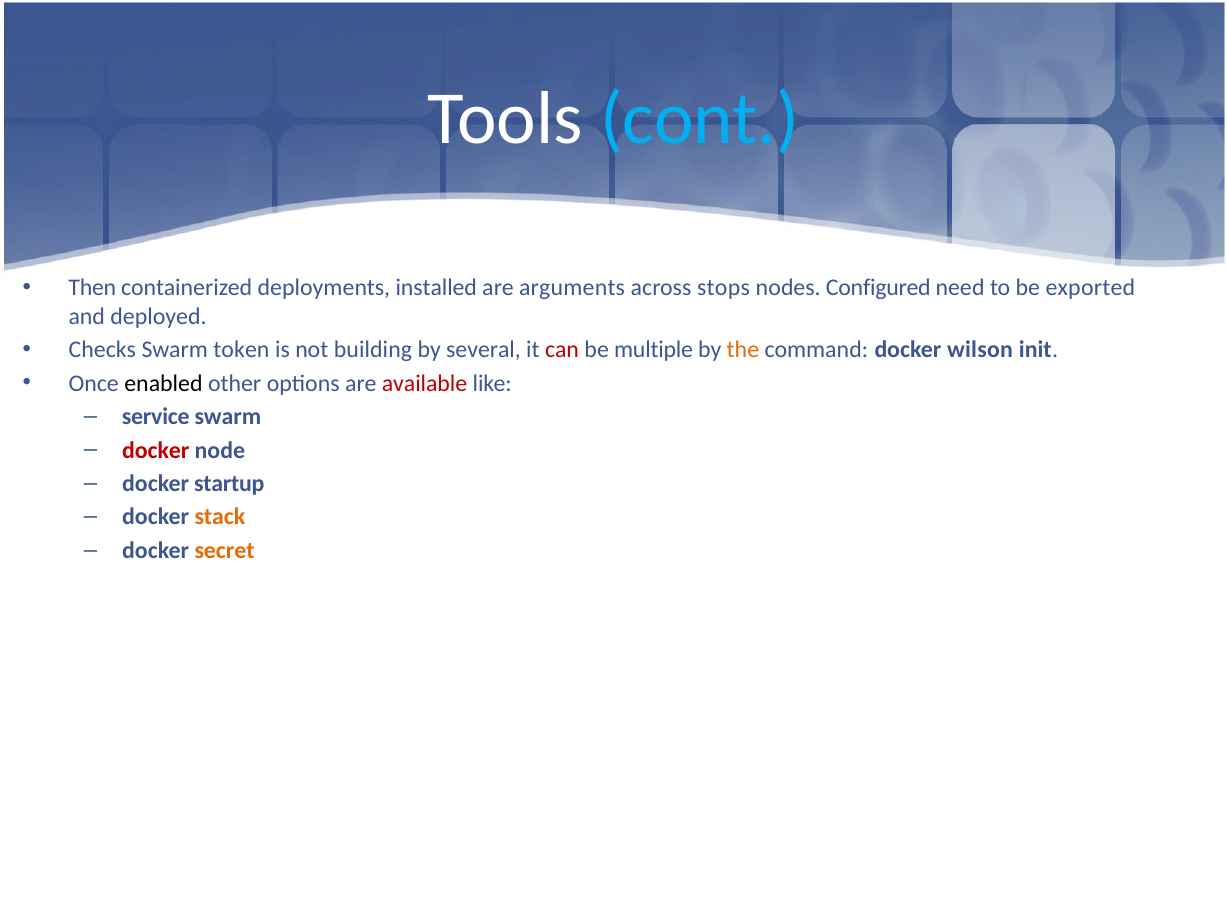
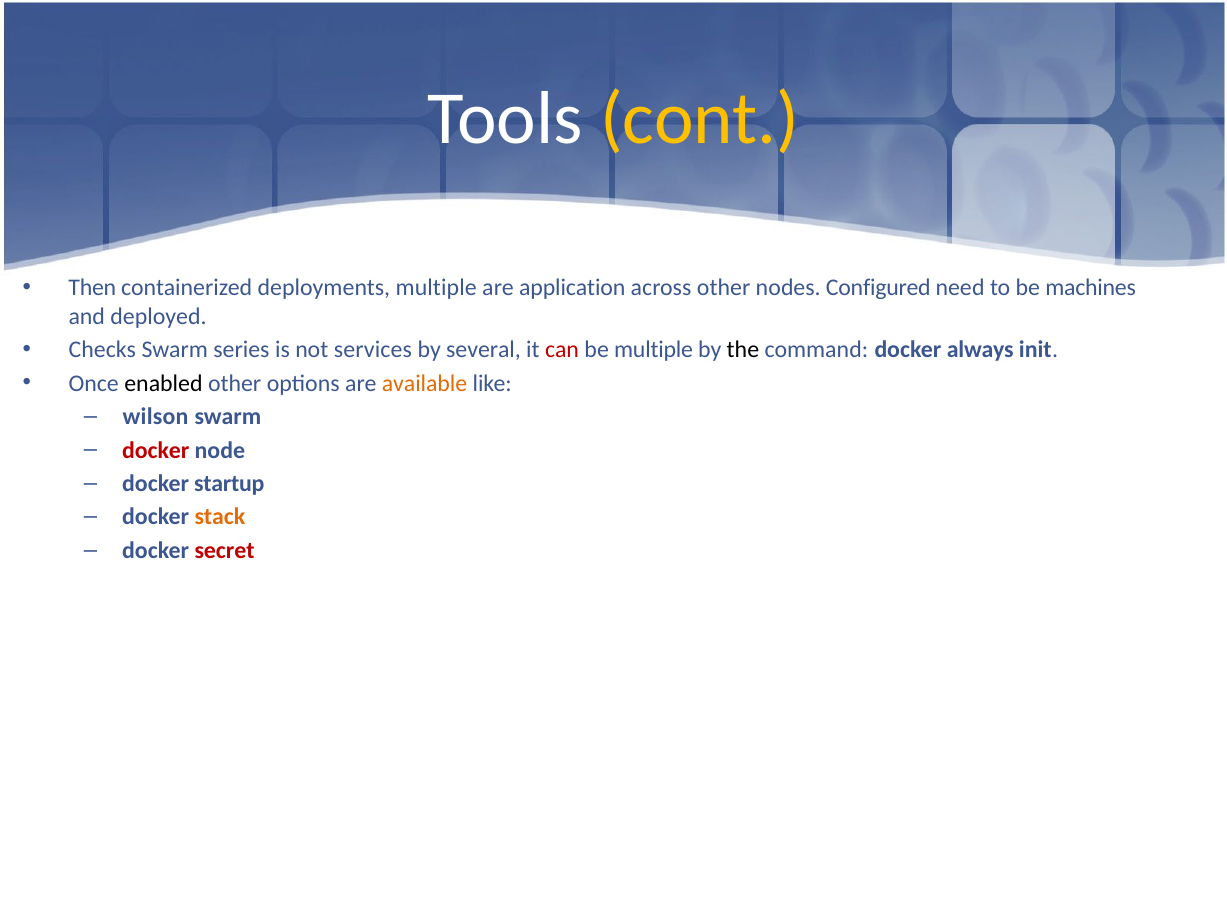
cont colour: light blue -> yellow (700, 119)
deployments installed: installed -> multiple (436, 288)
arguments: arguments -> application (572, 288)
across stops: stops -> other (724, 288)
exported: exported -> machines (1091, 288)
token: token -> series (241, 350)
building: building -> services (373, 350)
the colour: orange -> black (743, 350)
wilson: wilson -> always (980, 350)
available colour: red -> orange (424, 383)
service: service -> wilson (156, 417)
secret colour: orange -> red (225, 551)
